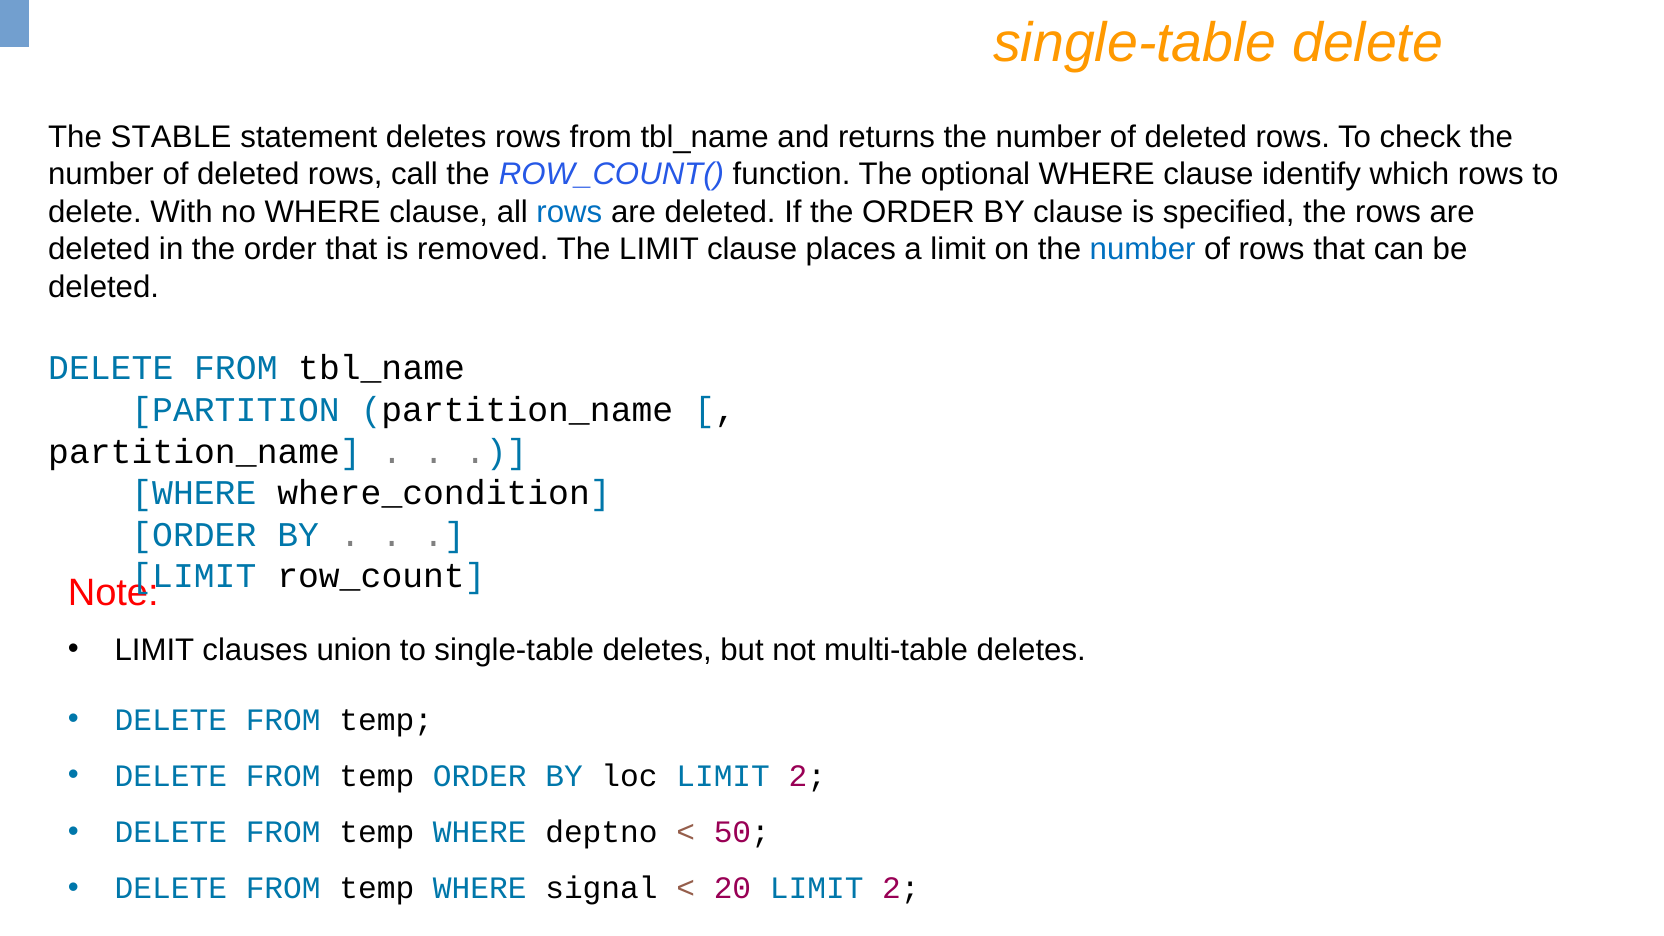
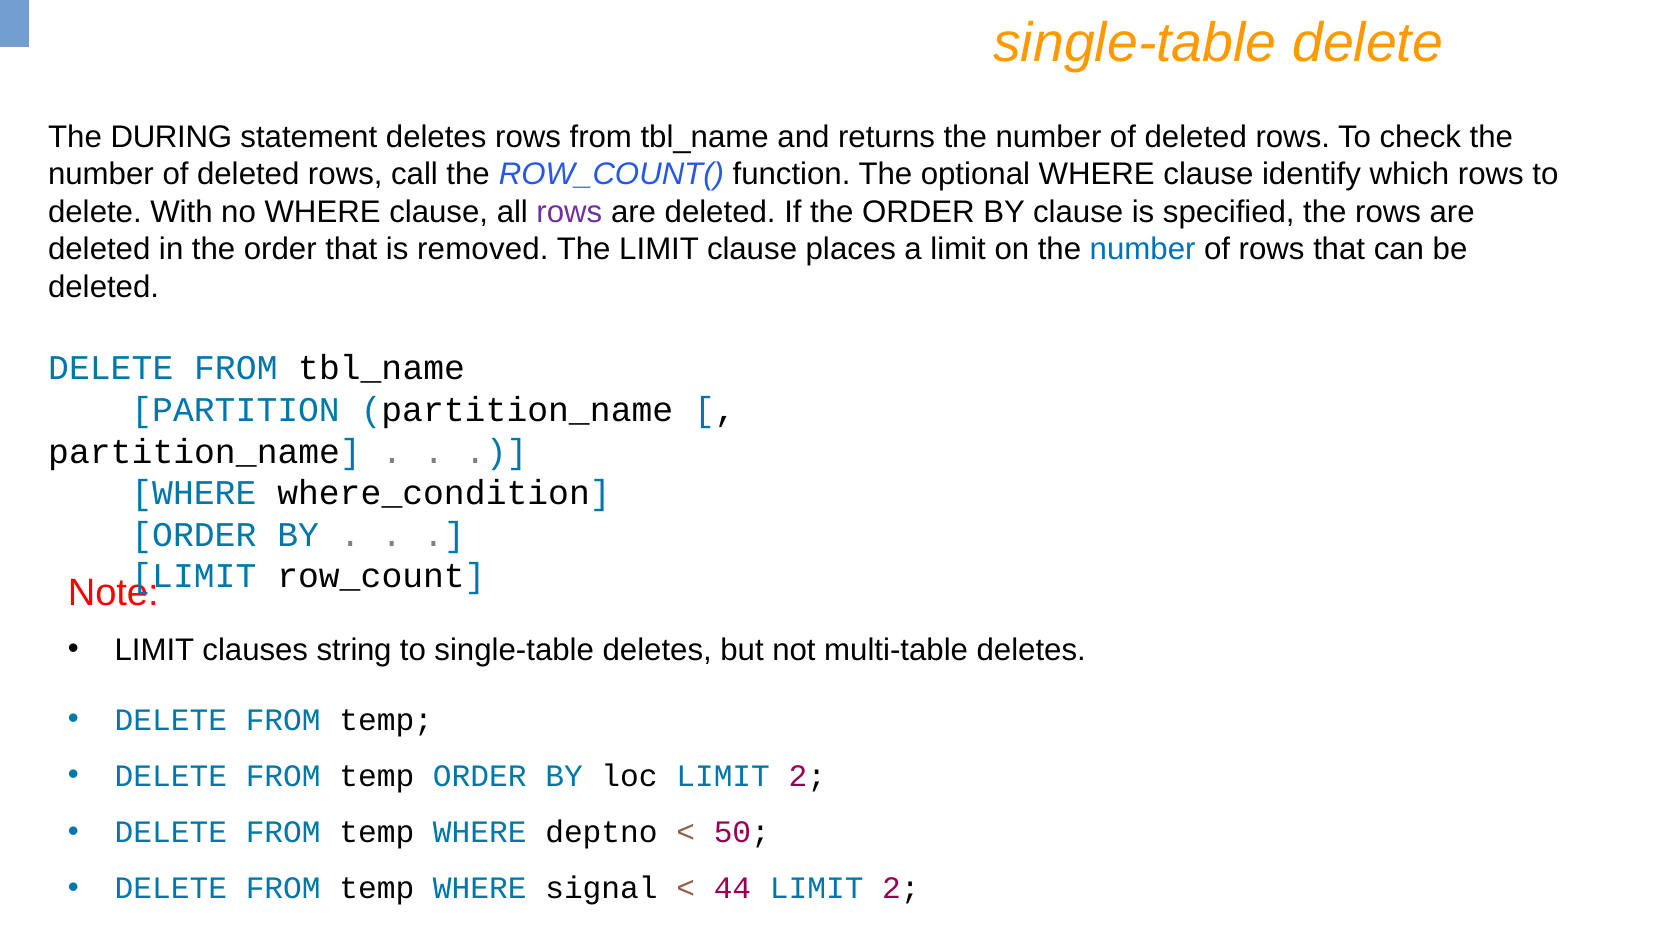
STABLE: STABLE -> DURING (171, 137)
rows colour: blue -> purple (569, 212)
union: union -> string (354, 650)
20: 20 -> 44 (732, 889)
